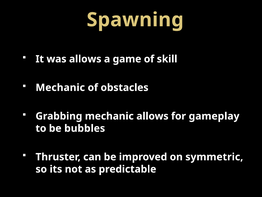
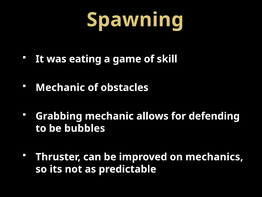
was allows: allows -> eating (85, 59)
gameplay: gameplay -> defending (214, 116)
symmetric: symmetric -> mechanics (214, 157)
